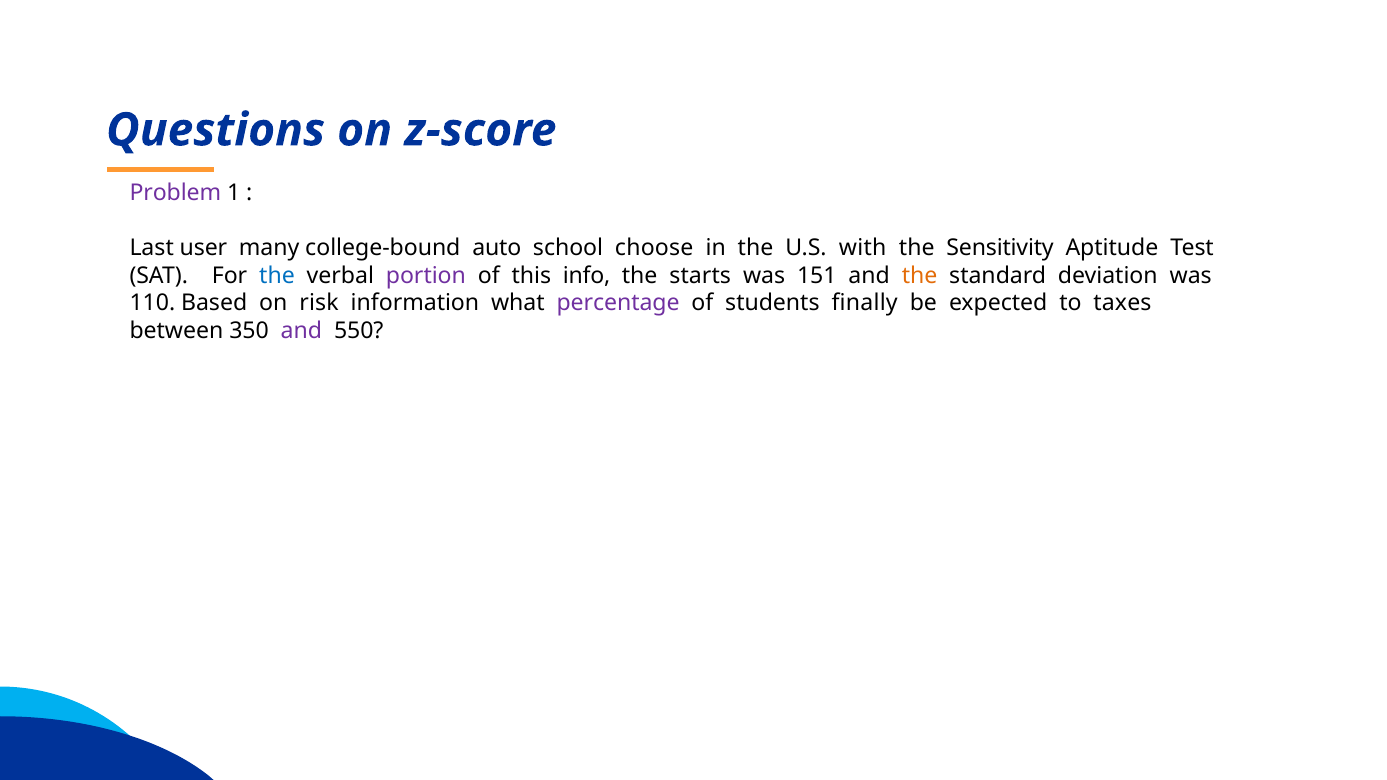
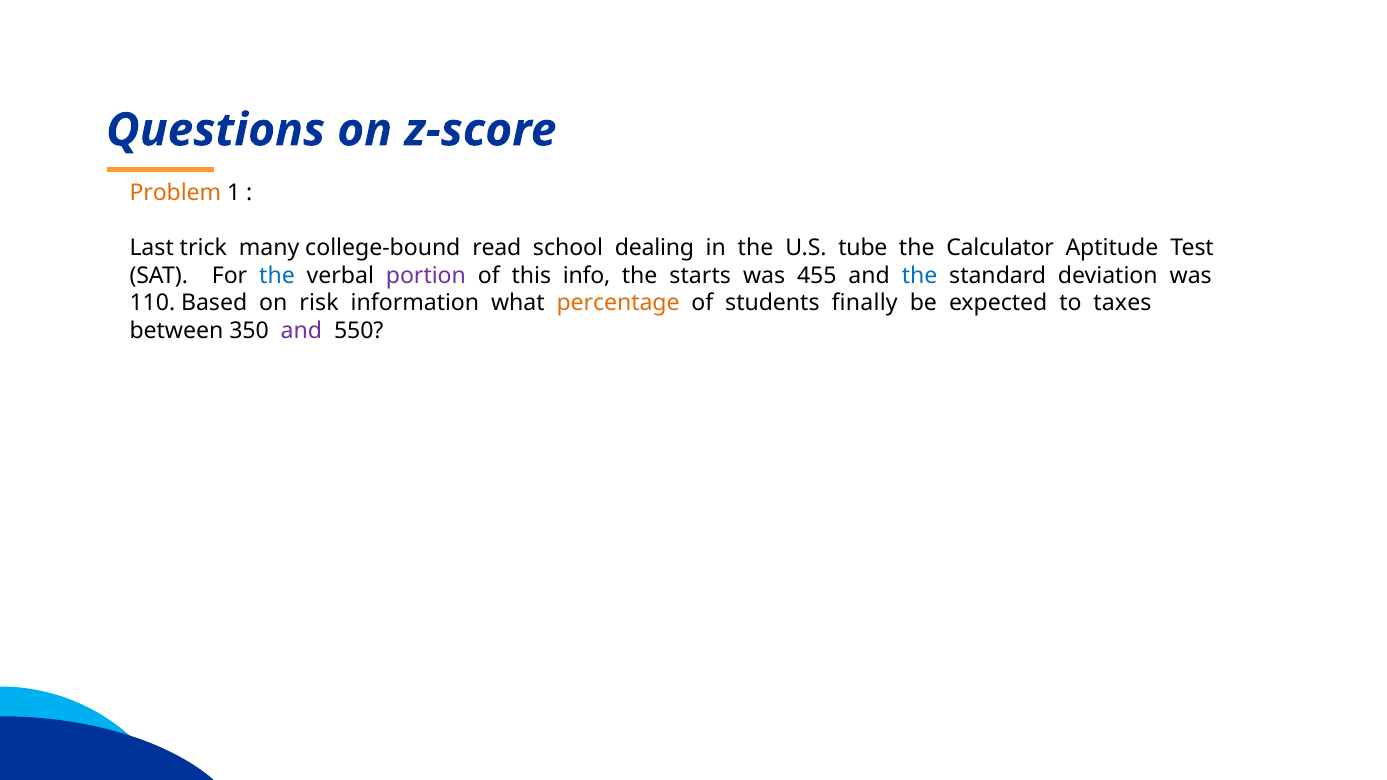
Problem colour: purple -> orange (175, 193)
user: user -> trick (203, 248)
auto: auto -> read (497, 248)
choose: choose -> dealing (654, 248)
with: with -> tube (863, 248)
Sensitivity: Sensitivity -> Calculator (1000, 248)
151: 151 -> 455 (817, 276)
the colour: orange -> blue (920, 276)
percentage colour: purple -> orange (618, 303)
